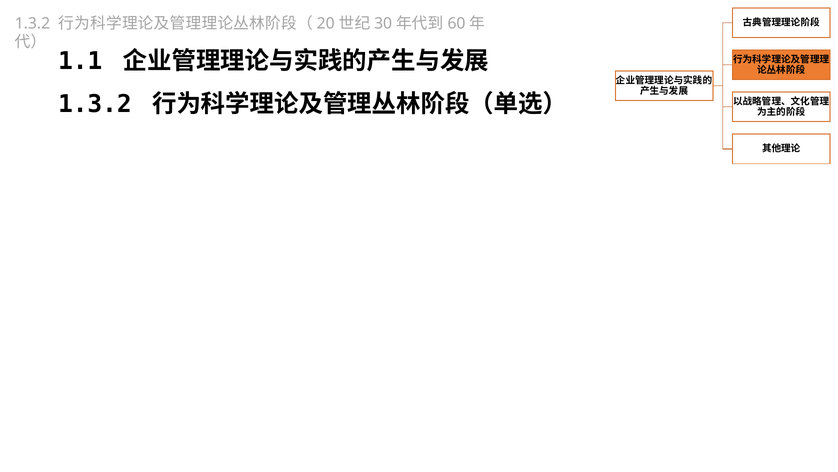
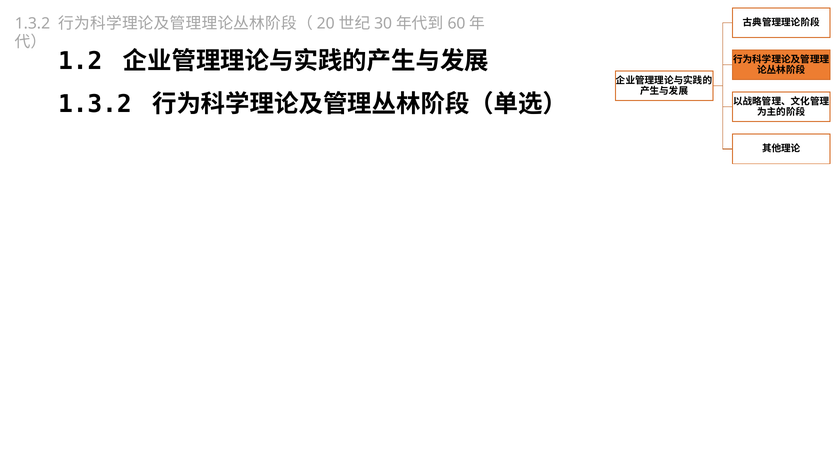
1.1: 1.1 -> 1.2 (80, 61)
